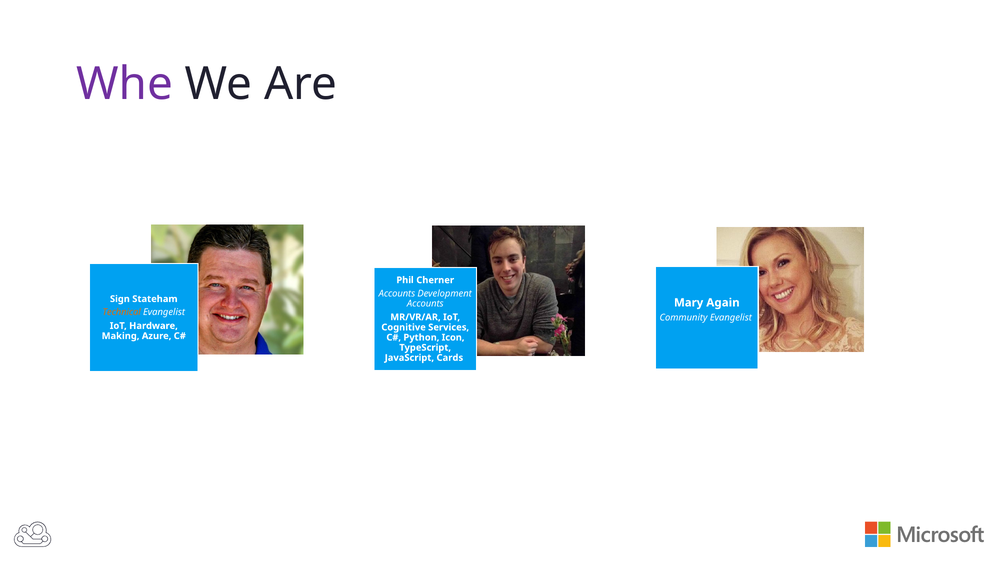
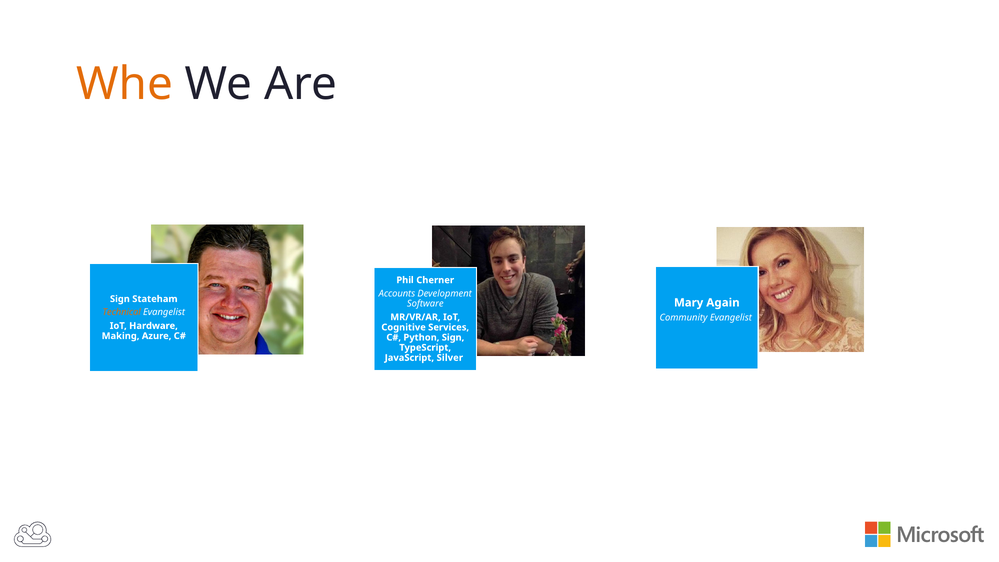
Whe colour: purple -> orange (125, 84)
Accounts: Accounts -> Software (425, 304)
Python Icon: Icon -> Sign (453, 337)
Cards: Cards -> Silver (450, 358)
